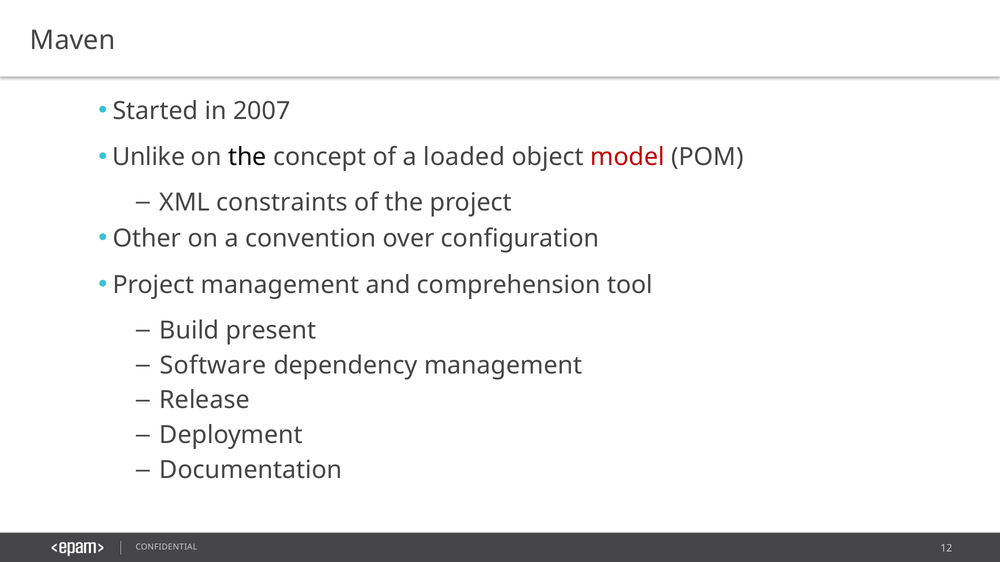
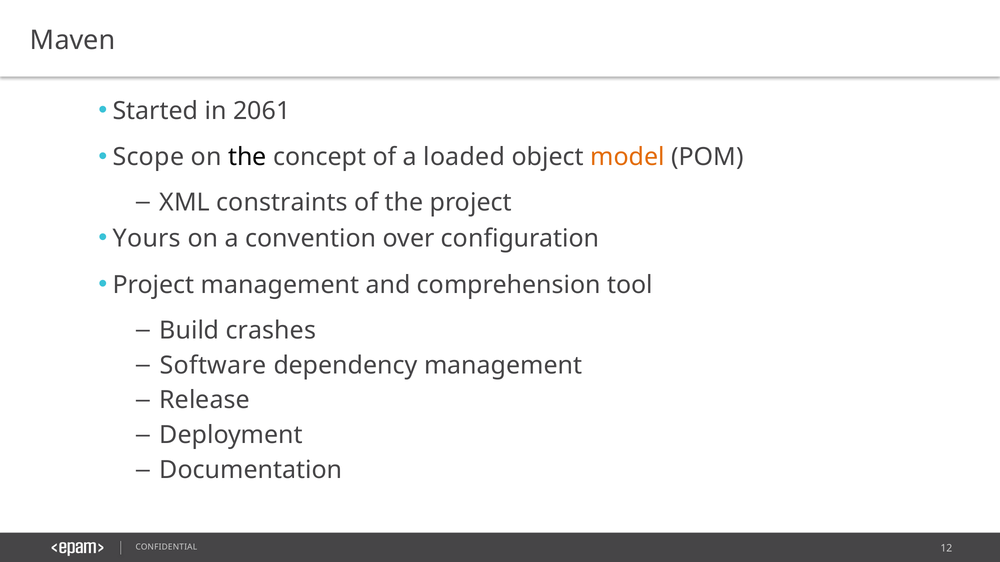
2007: 2007 -> 2061 (262, 111)
Unlike: Unlike -> Scope (148, 157)
model colour: red -> orange (628, 157)
Other: Other -> Yours (147, 239)
present: present -> crashes (271, 331)
